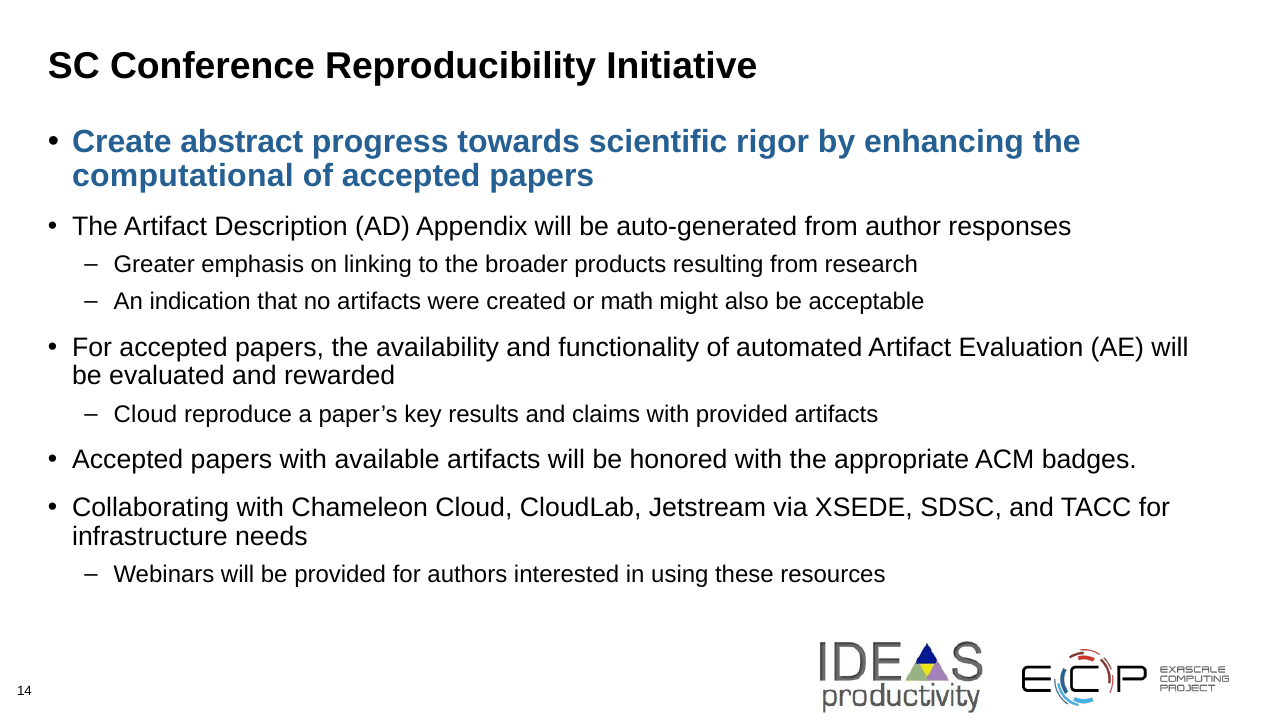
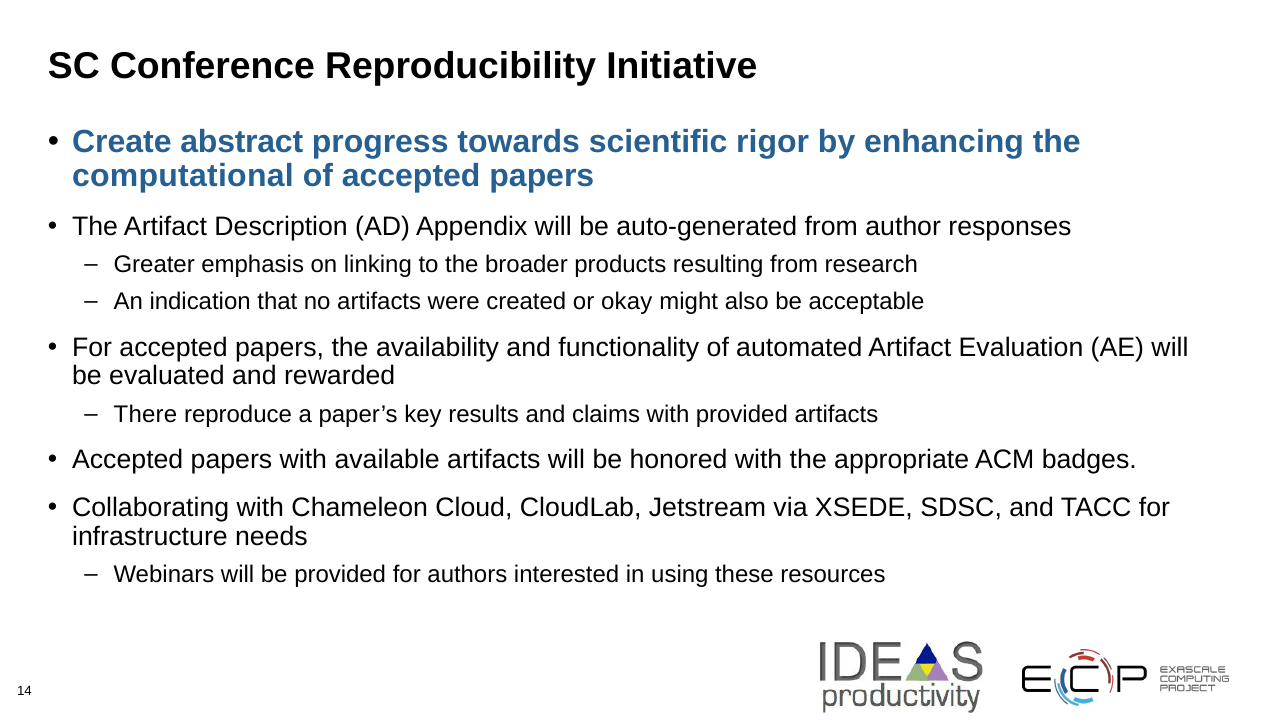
math: math -> okay (627, 301)
Cloud: Cloud -> There (145, 414)
